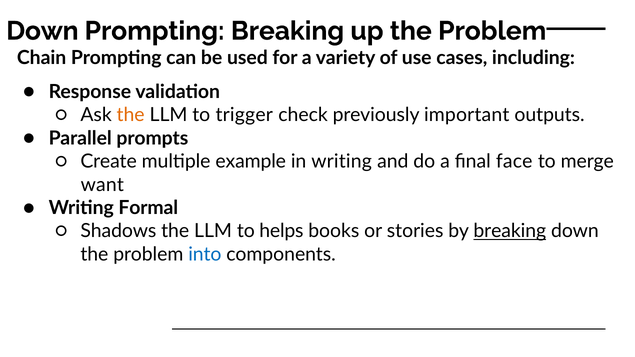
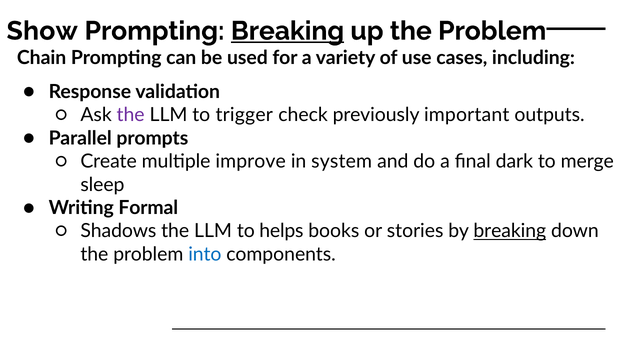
Down: Down -> Show (42, 31)
Breaking underline: none -> present (287, 31)
the colour: orange -> purple (131, 115)
example: example -> improve (251, 161)
in writing: writing -> system (342, 161)
face: face -> dark (514, 161)
want: want -> sleep (102, 185)
